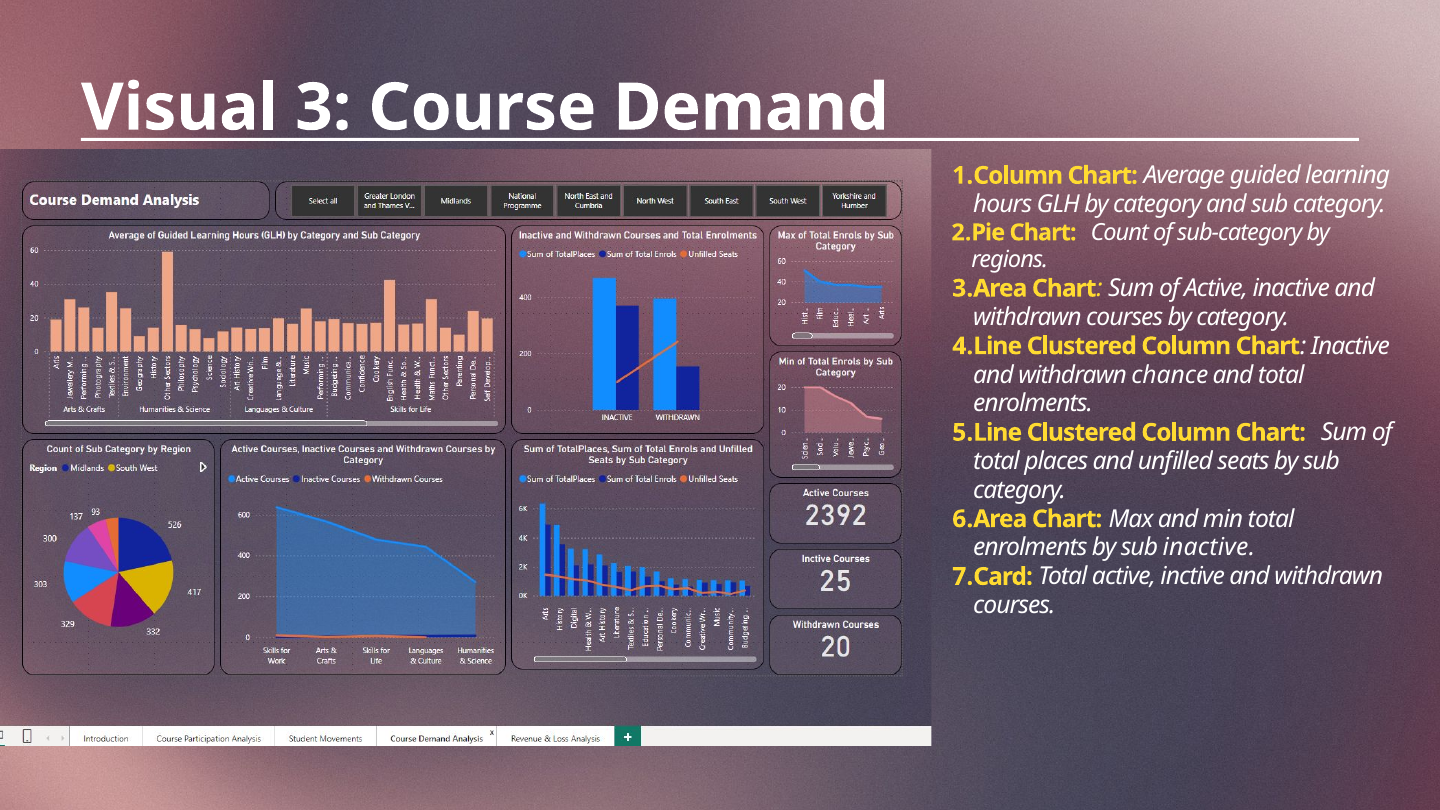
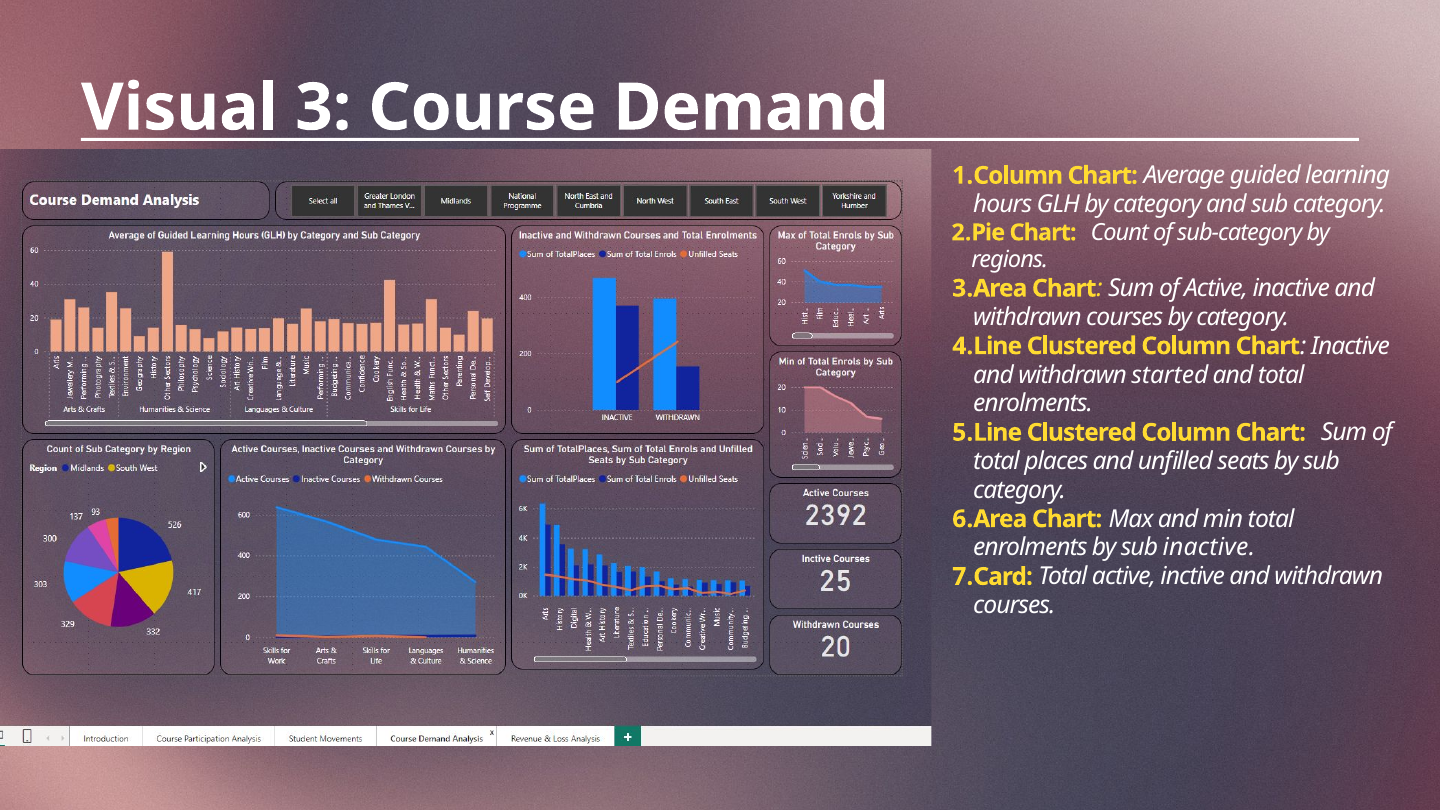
chance: chance -> started (1170, 375)
